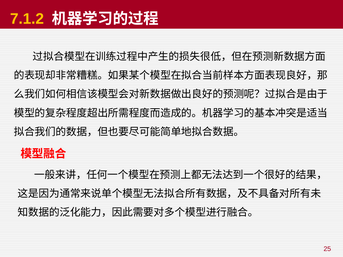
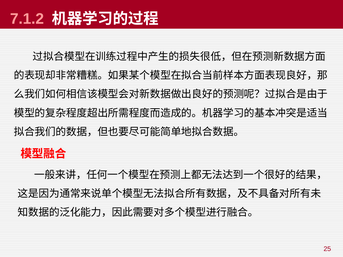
7.1.2 colour: yellow -> pink (27, 19)
